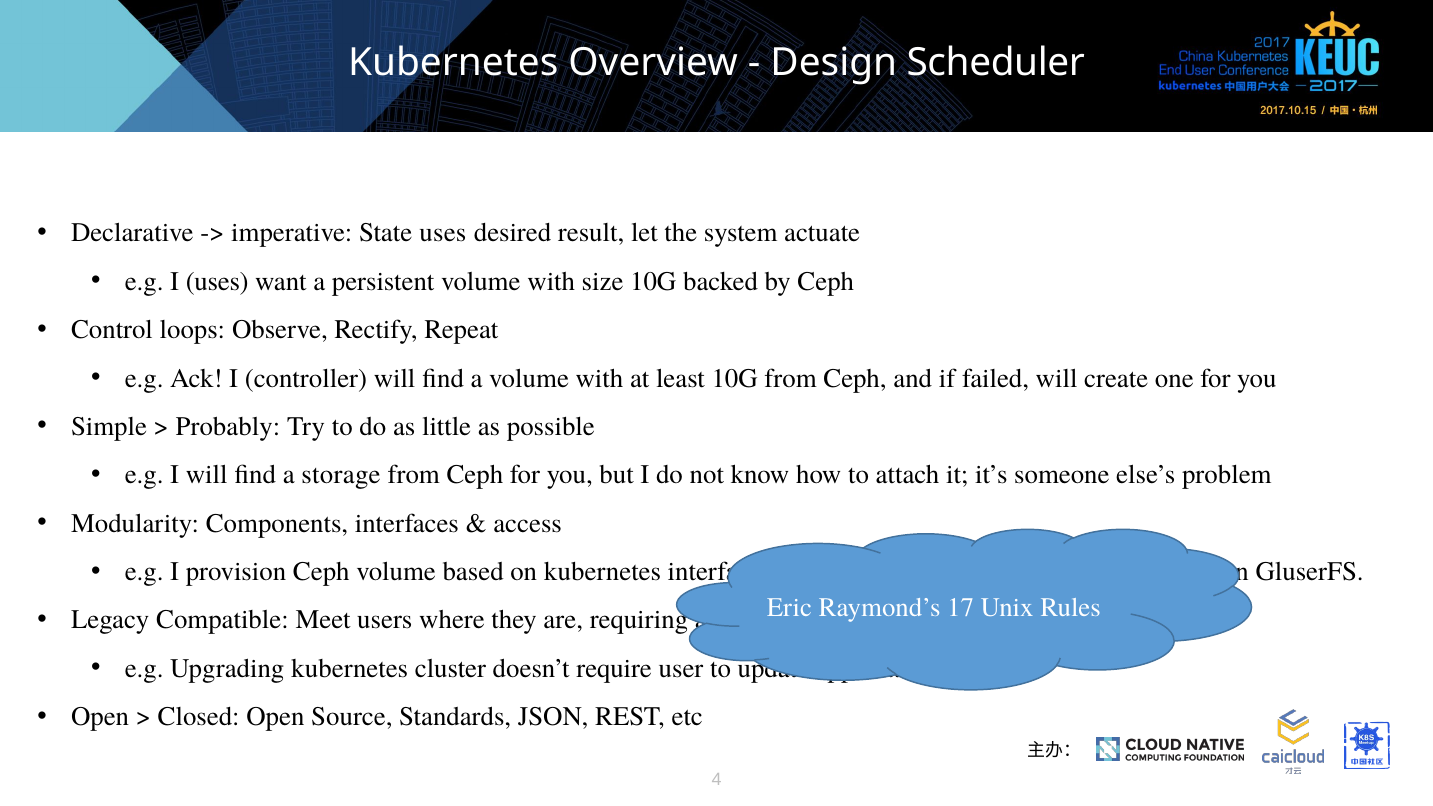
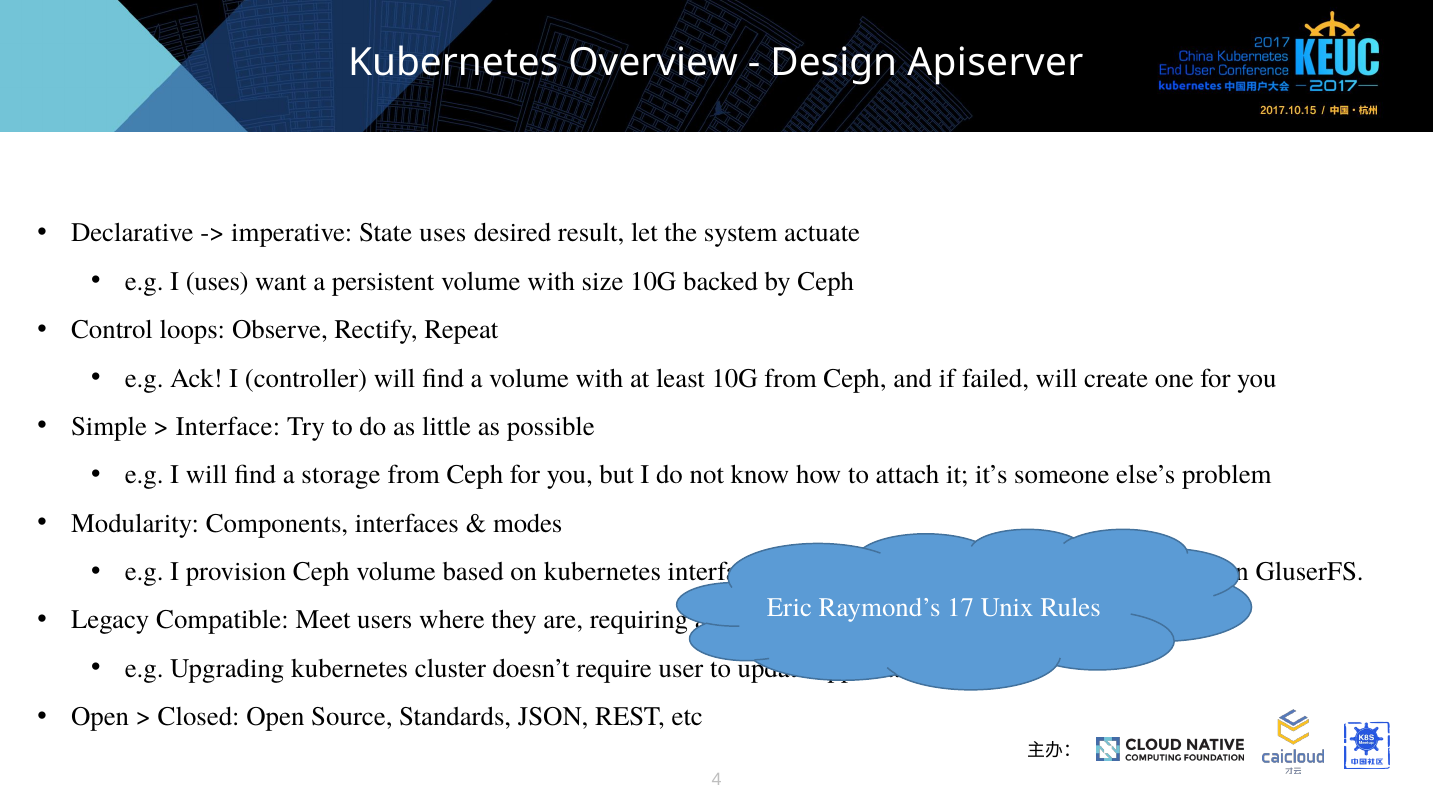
Scheduler: Scheduler -> Apiserver (995, 63)
Probably: Probably -> Interface (228, 427)
access: access -> modes (528, 523)
